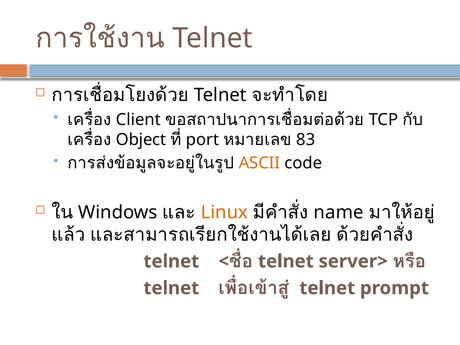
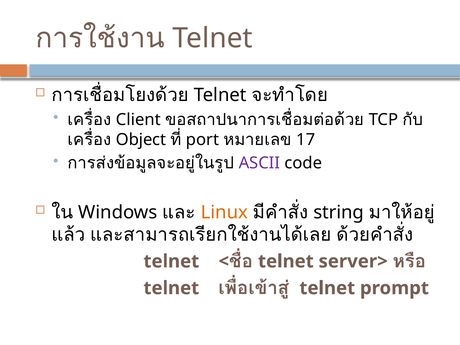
83: 83 -> 17 (306, 140)
ASCII colour: orange -> purple (259, 163)
name: name -> string (339, 212)
